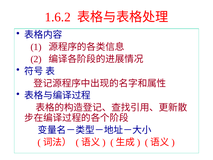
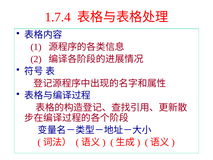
1.6.2: 1.6.2 -> 1.7.4 (58, 17)
